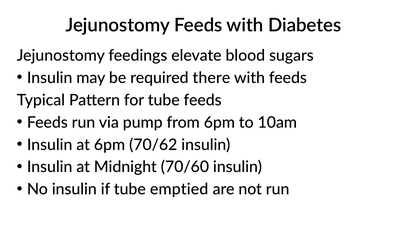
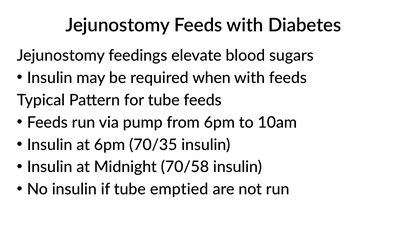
there: there -> when (212, 78)
70/62: 70/62 -> 70/35 (153, 144)
70/60: 70/60 -> 70/58 (185, 167)
